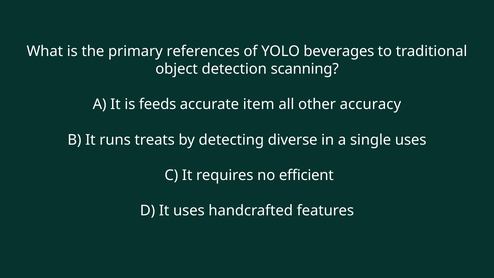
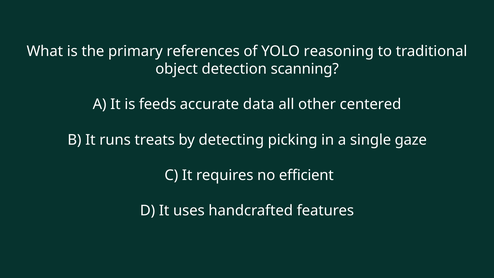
beverages: beverages -> reasoning (339, 51)
item: item -> data (259, 104)
accuracy: accuracy -> centered (370, 104)
diverse: diverse -> picking (293, 140)
single uses: uses -> gaze (411, 140)
